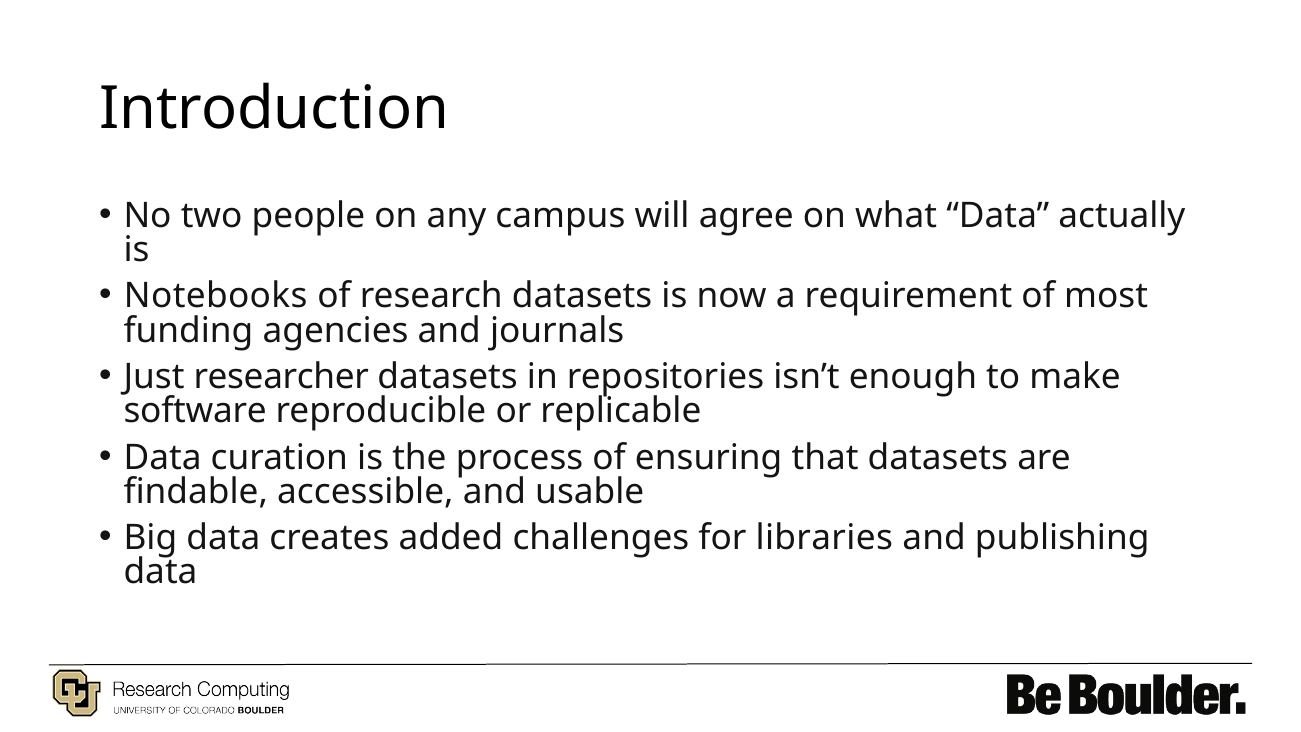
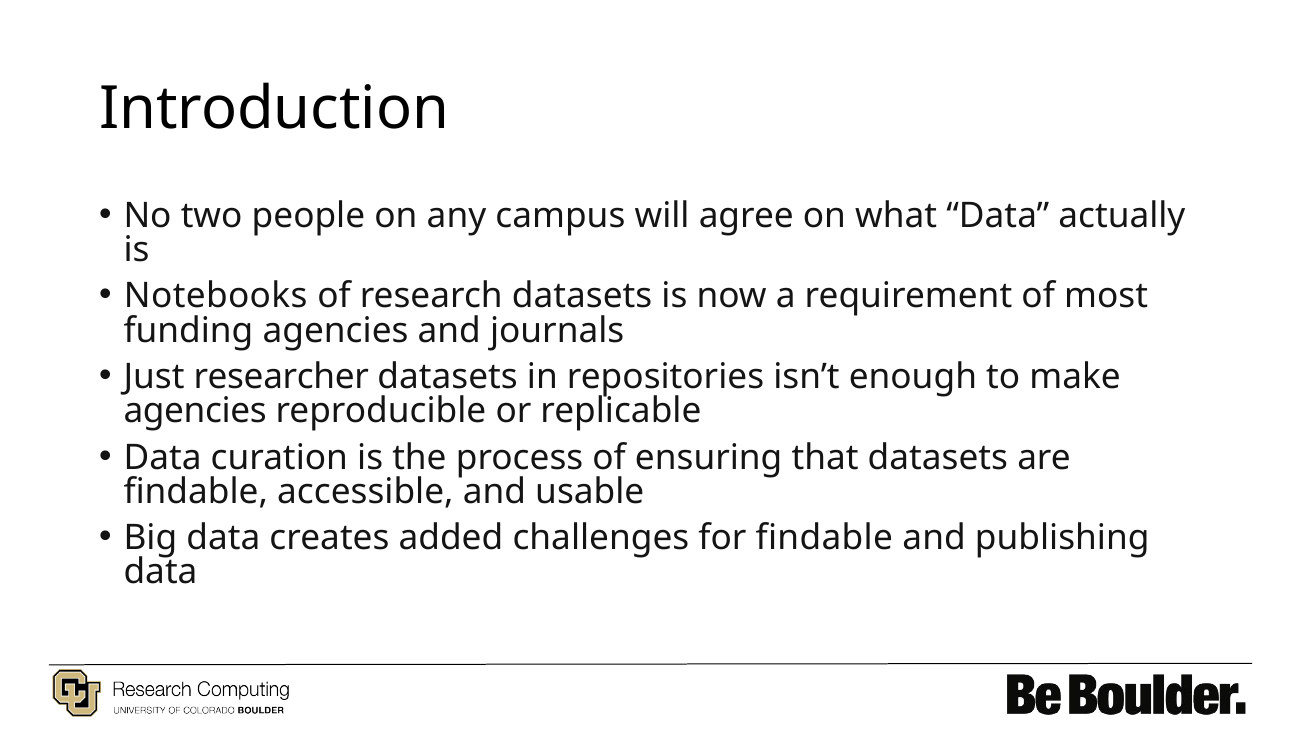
software: software -> agencies (195, 411)
for libraries: libraries -> findable (824, 538)
